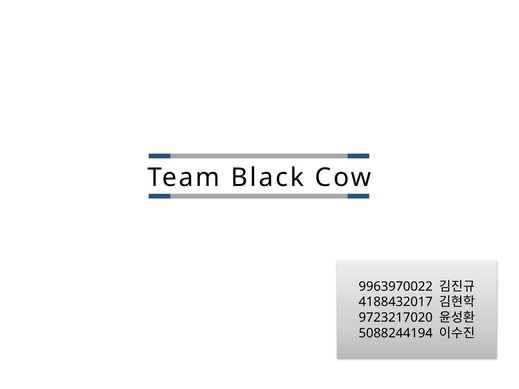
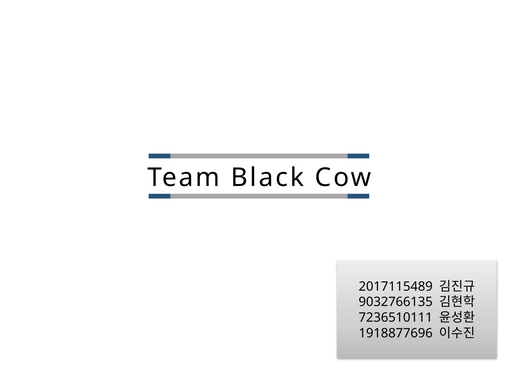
9963970022: 9963970022 -> 2017115489 (396, 287)
4188432017: 4188432017 -> 9032766135 (396, 302)
9723217020: 9723217020 -> 7236510111 (396, 318)
5088244194: 5088244194 -> 1918877696 (396, 333)
